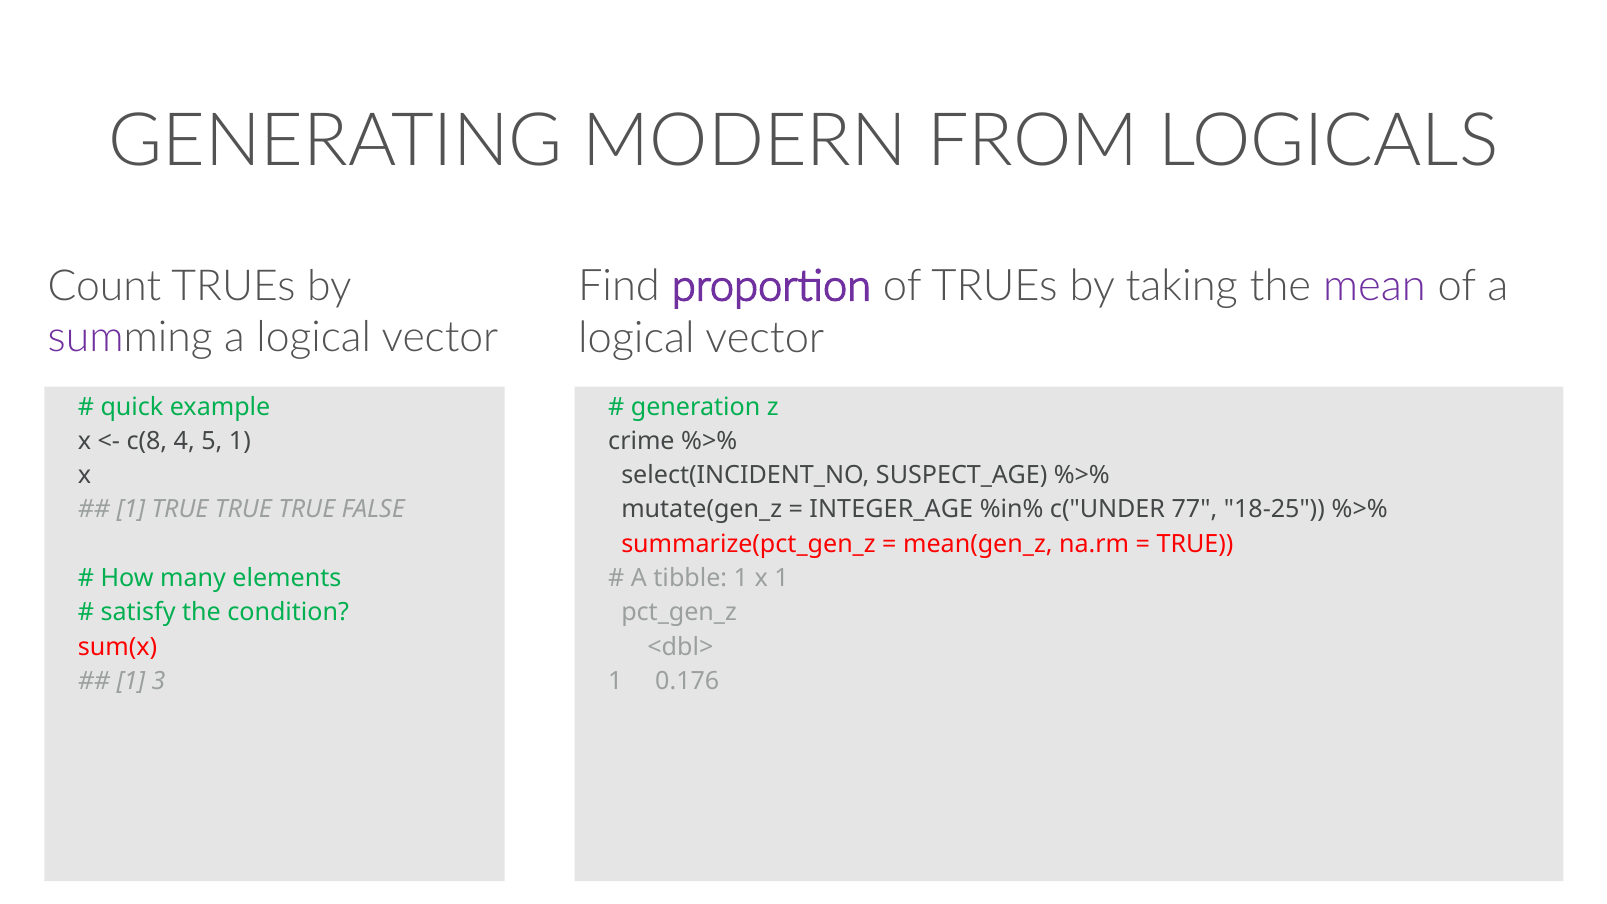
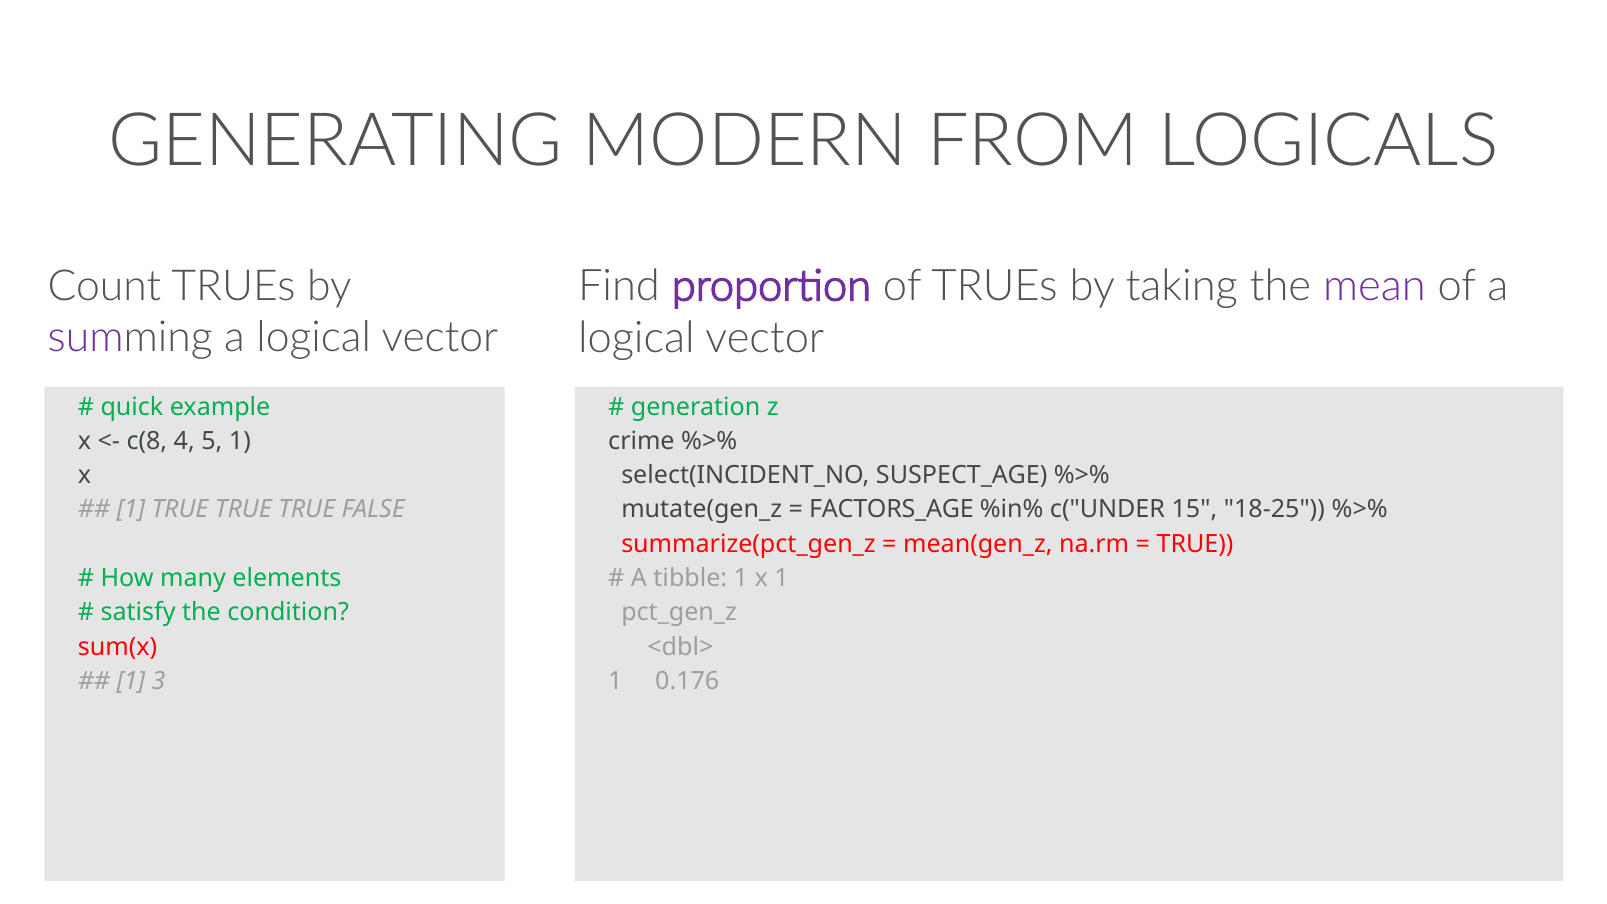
INTEGER_AGE: INTEGER_AGE -> FACTORS_AGE (891, 510)
77: 77 -> 15 (1194, 510)
